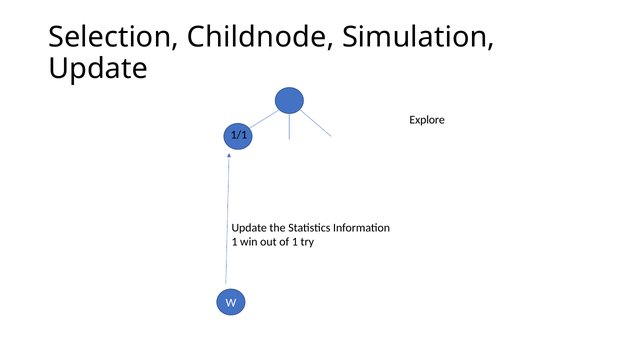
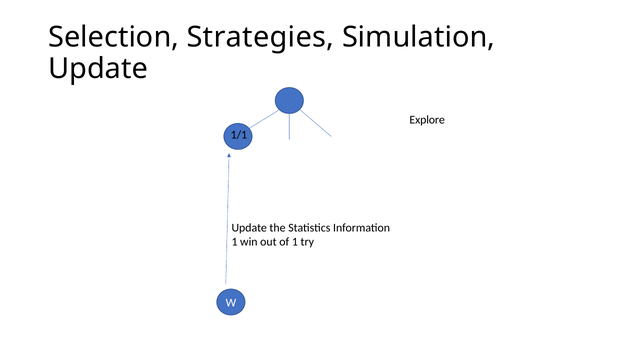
Childnode: Childnode -> Strategies (260, 37)
